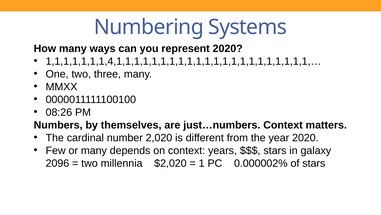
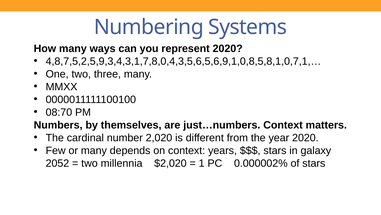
1,1,1,1,1,1,1,4,1,1,1,1,1,1,1,1,1,1,1,1,1,1,1,1,1,1,1,1,1,1,…: 1,1,1,1,1,1,1,4,1,1,1,1,1,1,1,1,1,1,1,1,1,1,1,1,1,1,1,1,1,1,… -> 4,8,7,5,2,5,9,3,4,3,1,7,8,0,4,3,5,6,5,6,9,1,0,8,5,8,1,0,7,1,… (183, 61)
08:26: 08:26 -> 08:70 (59, 112)
2096: 2096 -> 2052 (57, 163)
